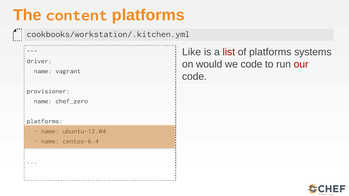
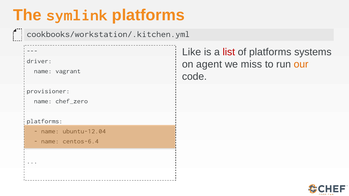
content: content -> symlink (77, 15)
would: would -> agent (209, 64)
we code: code -> miss (251, 64)
our colour: red -> orange (301, 64)
